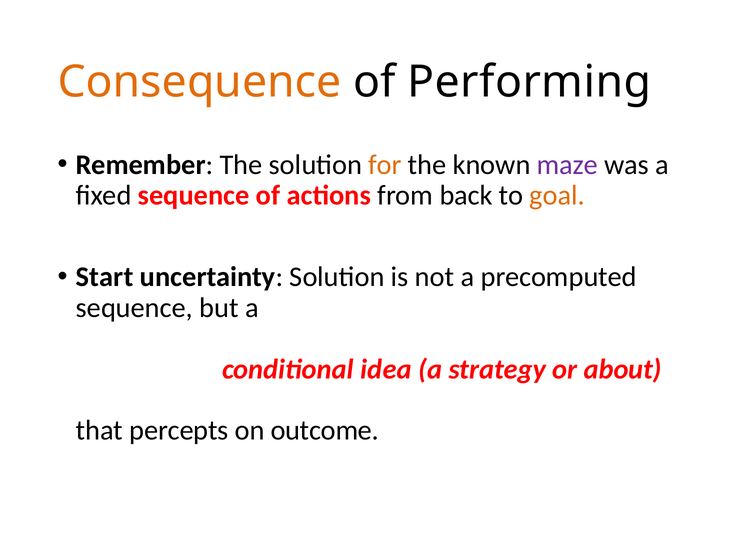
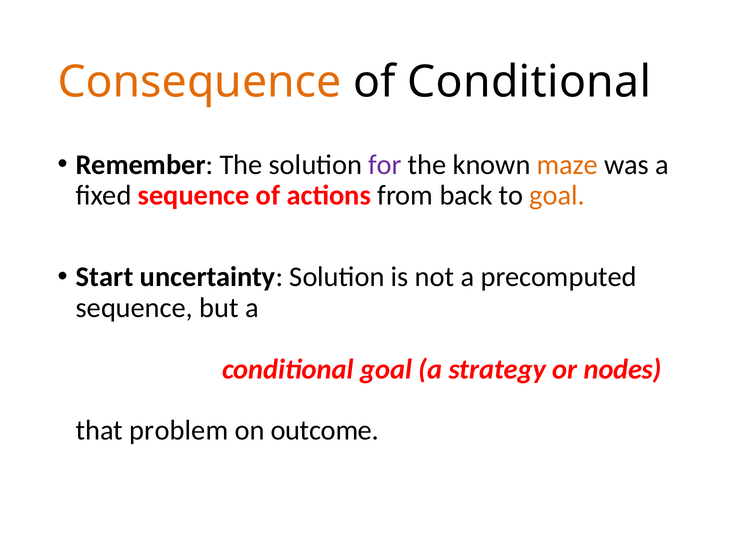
of Performing: Performing -> Conditional (529, 82)
for colour: orange -> purple (385, 165)
maze colour: purple -> orange (568, 165)
conditional idea: idea -> goal (386, 369)
about: about -> nodes (623, 369)
percepts: percepts -> problem (179, 431)
